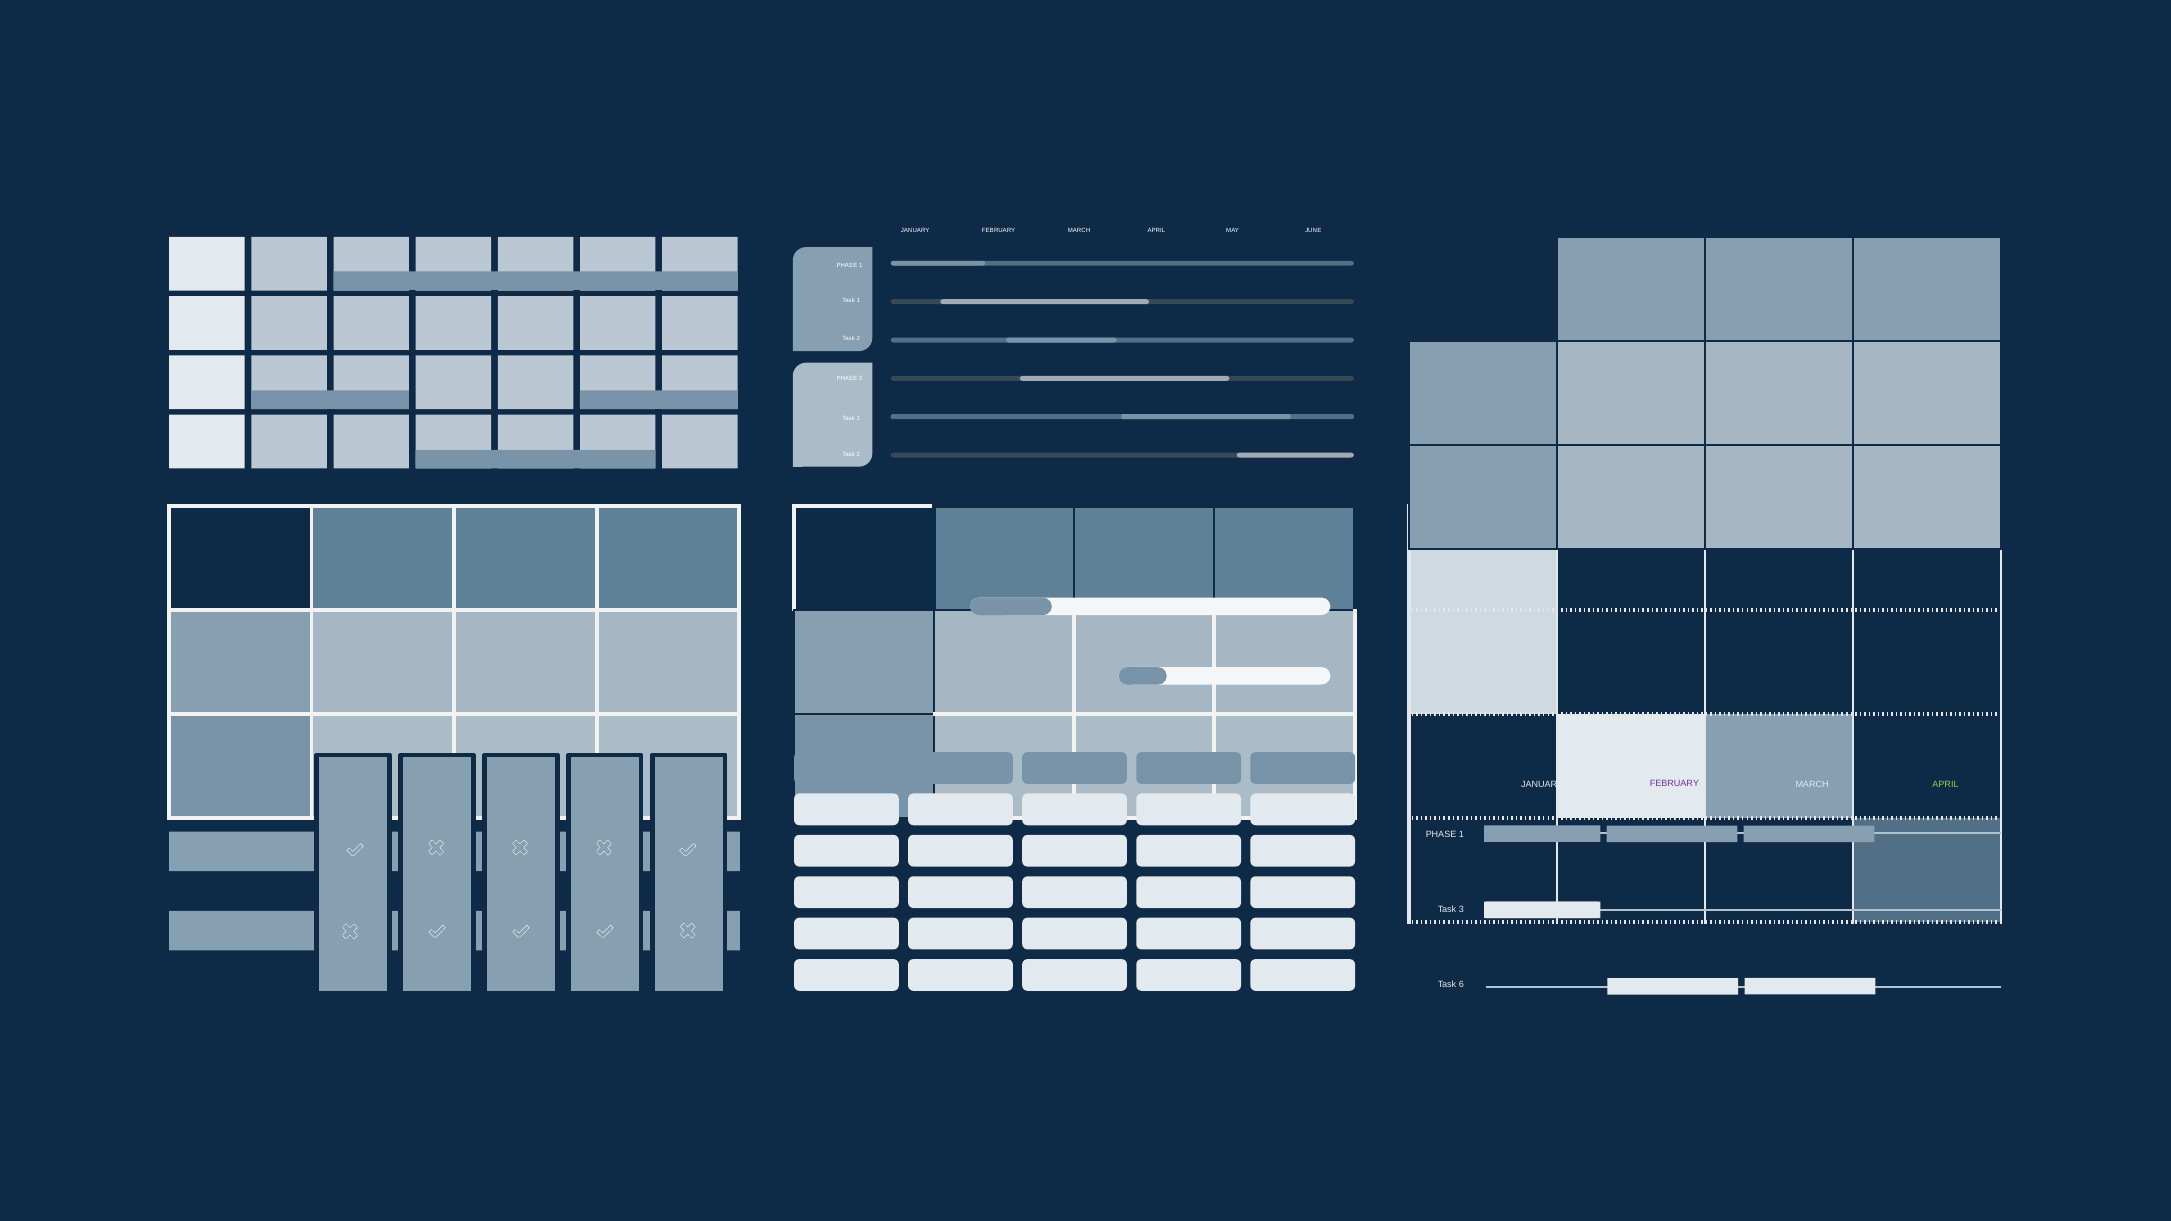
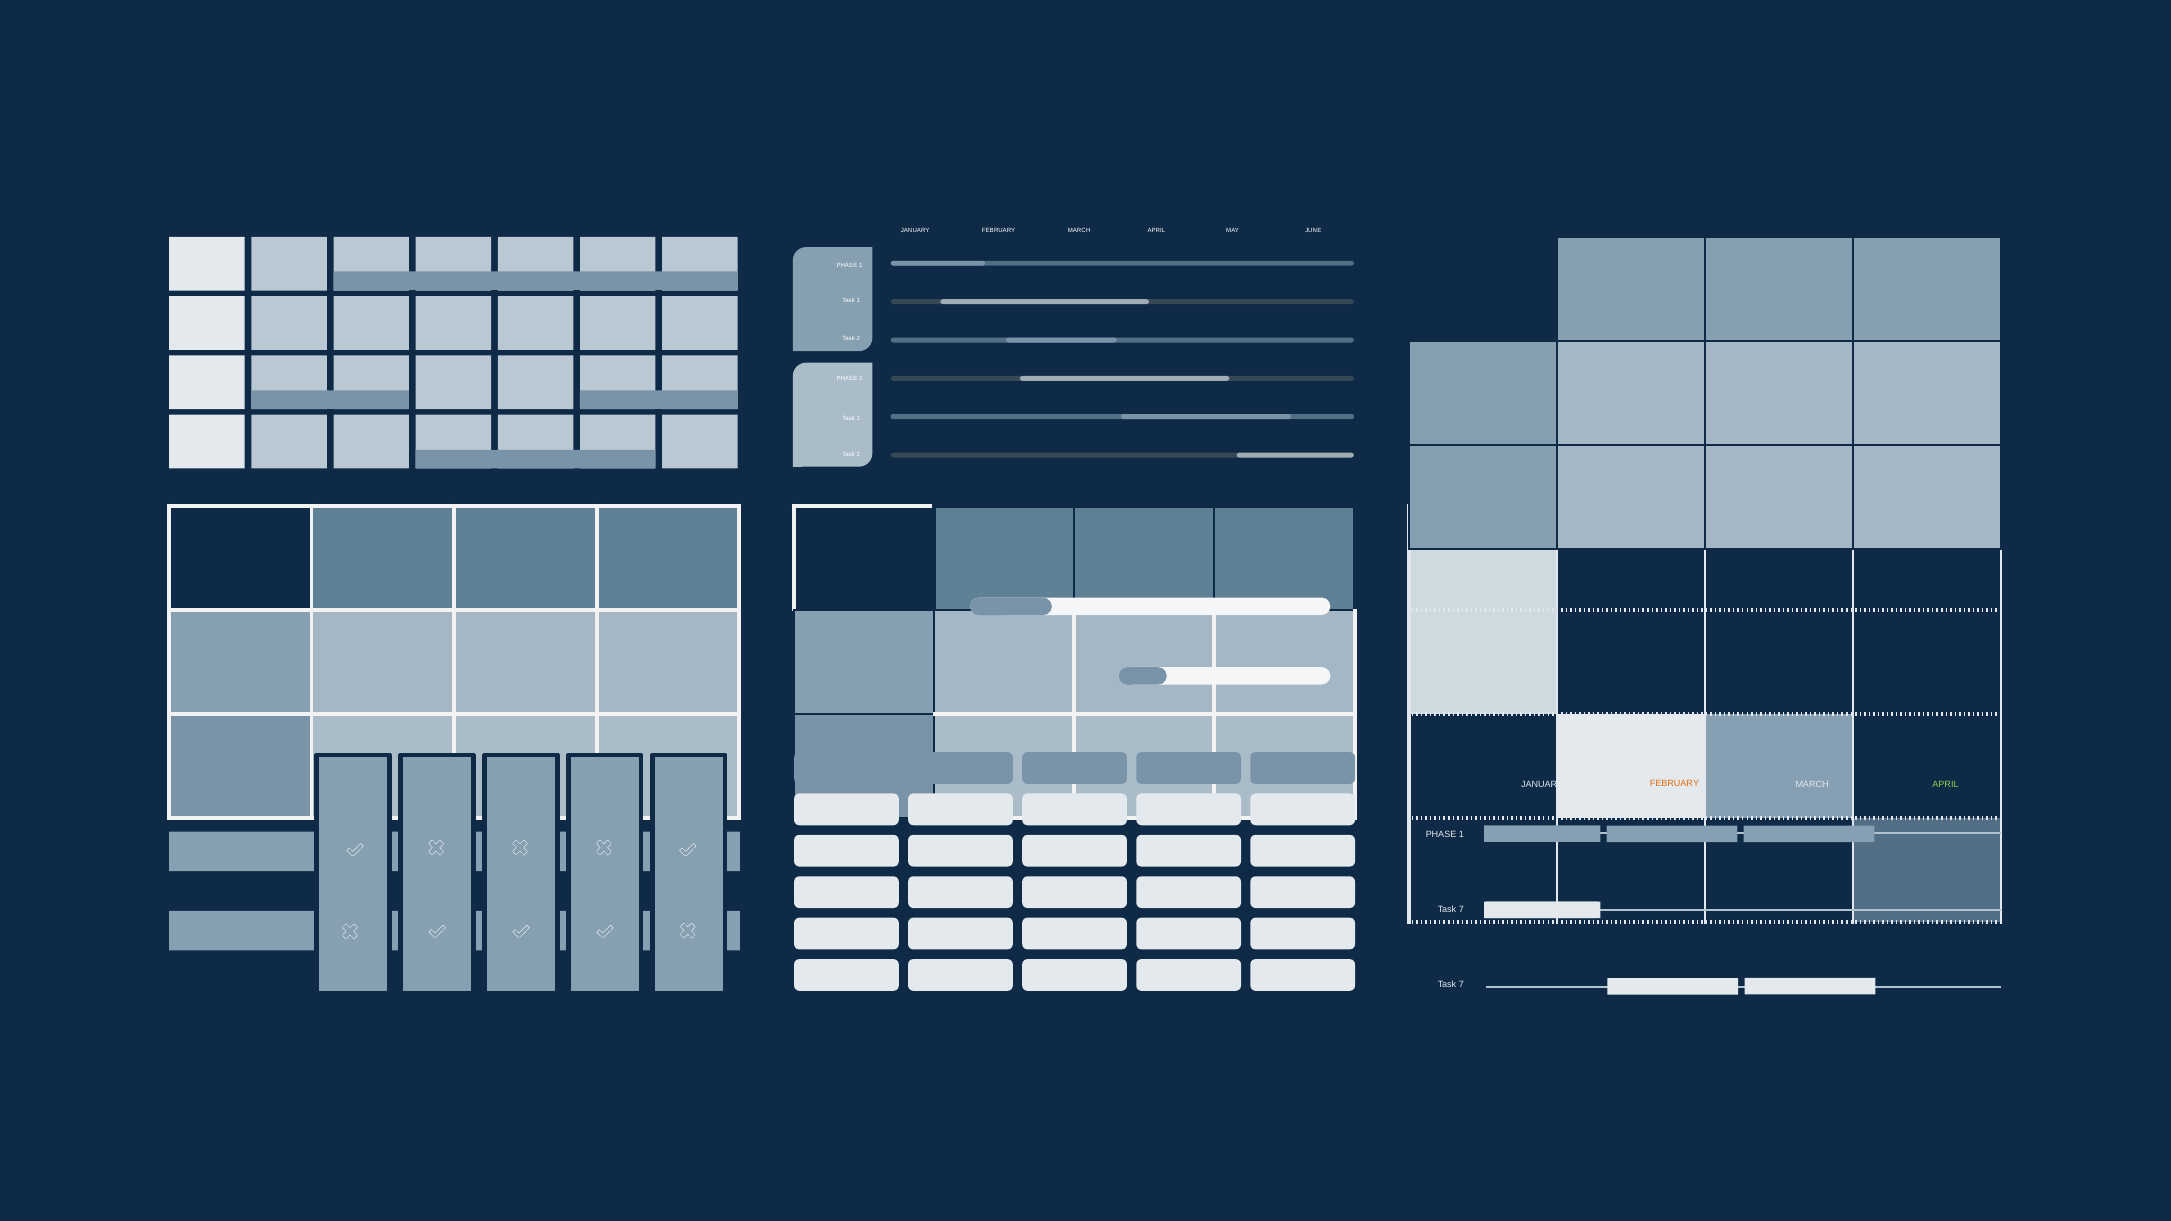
FEBRUARY colour: purple -> orange (1674, 784)
3: 3 -> 7 (1461, 909)
6: 6 -> 7 (1461, 984)
